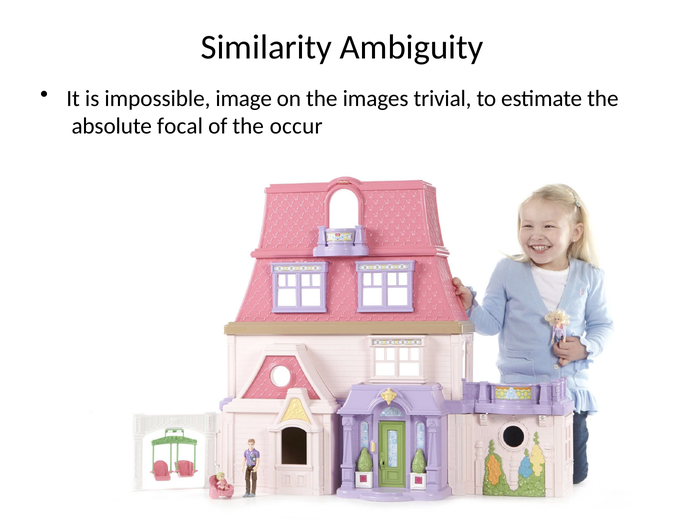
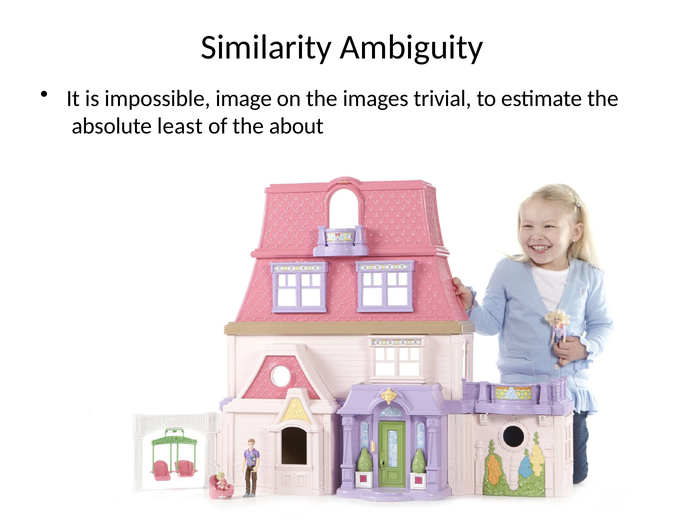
focal: focal -> least (180, 126)
occur: occur -> about (296, 126)
